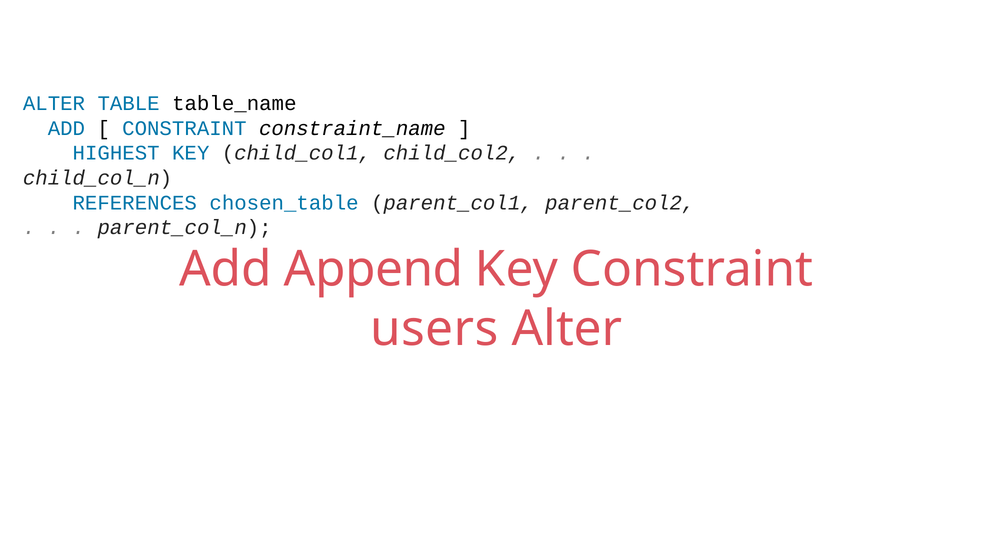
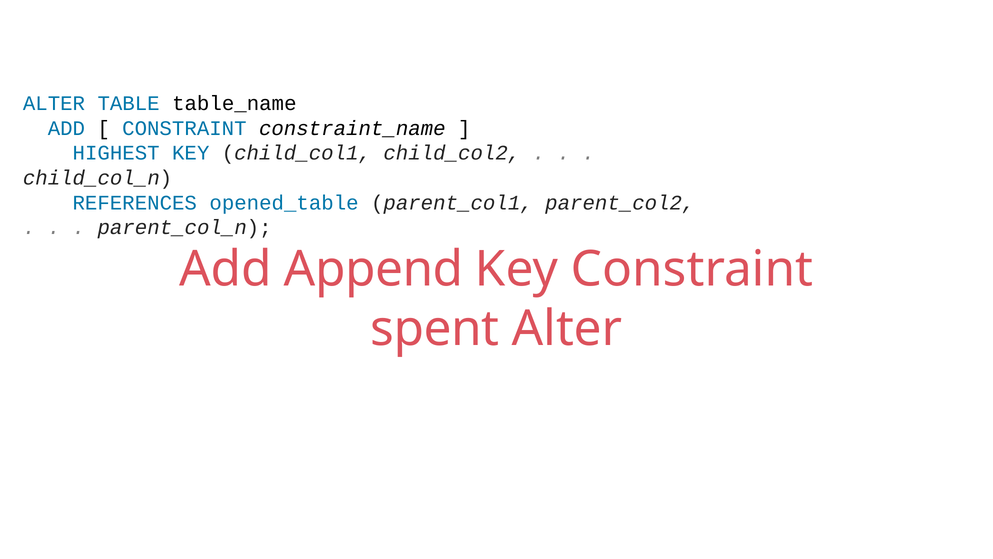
chosen_table: chosen_table -> opened_table (284, 203)
users: users -> spent (435, 329)
